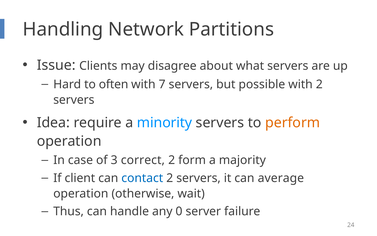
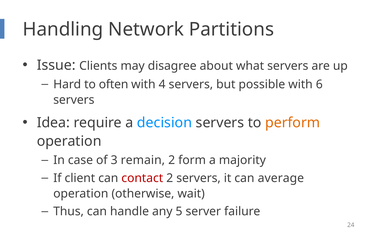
7: 7 -> 4 (162, 84)
with 2: 2 -> 6 (319, 84)
minority: minority -> decision (165, 123)
correct: correct -> remain (143, 160)
contact colour: blue -> red (142, 178)
0: 0 -> 5 (179, 211)
